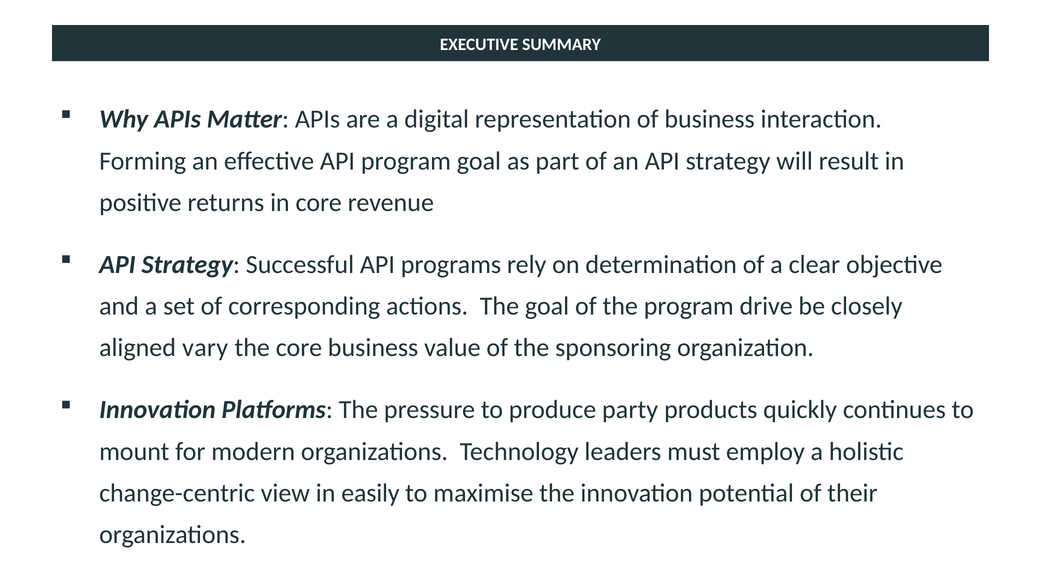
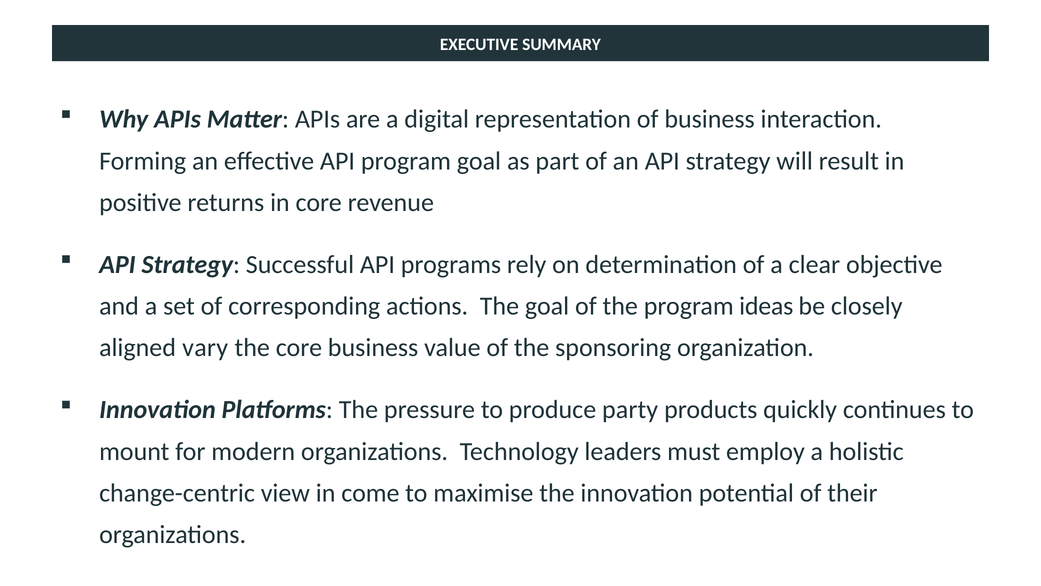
drive: drive -> ideas (766, 306)
easily: easily -> come (370, 493)
